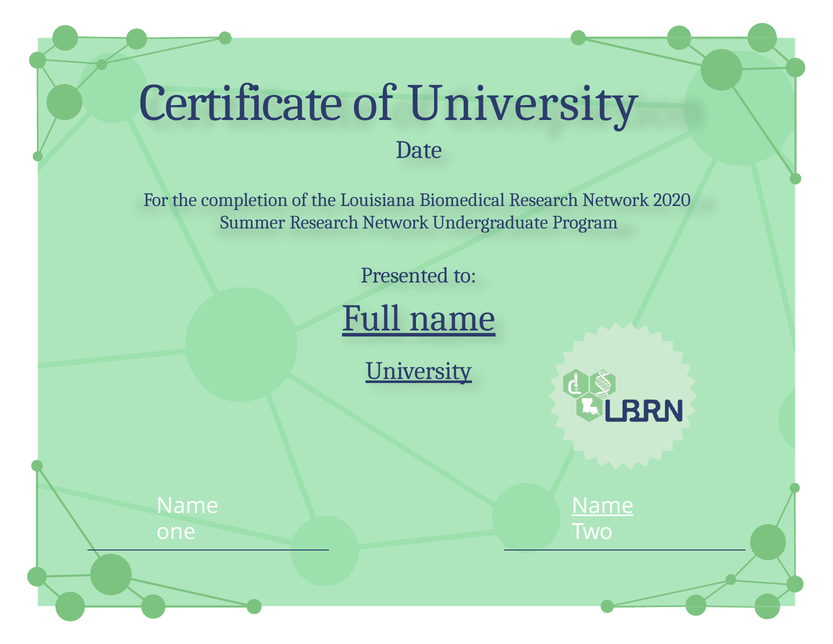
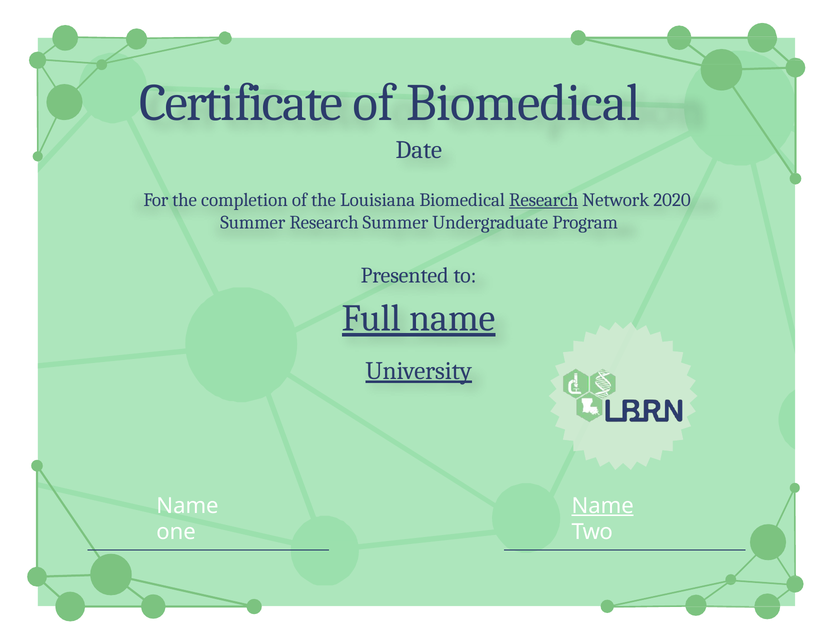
of University: University -> Biomedical (523, 103)
Research underline: none -> present (544, 200)
Summer Research Network: Network -> Summer (395, 223)
